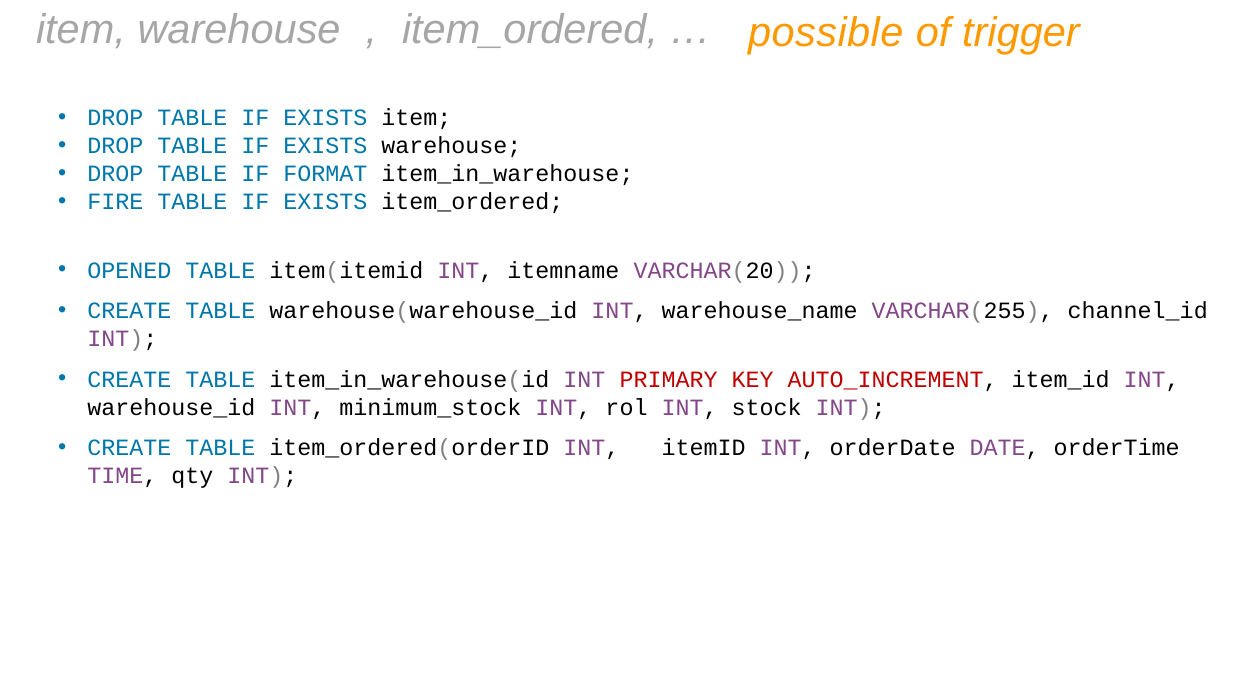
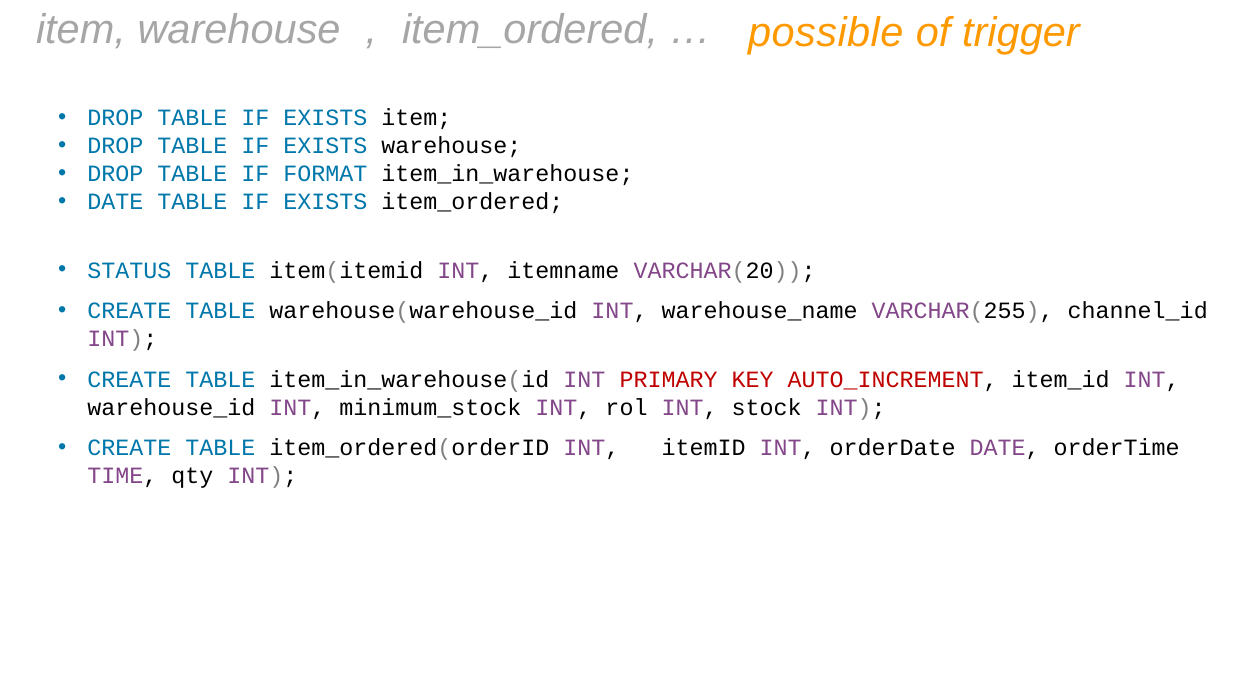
FIRE: FIRE -> DATE (115, 202)
OPENED: OPENED -> STATUS (129, 271)
